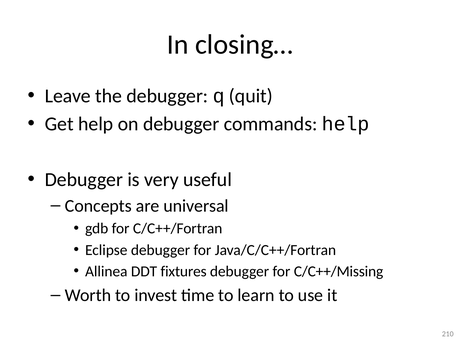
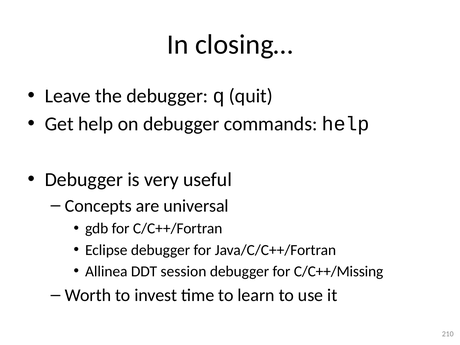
fixtures: fixtures -> session (183, 272)
